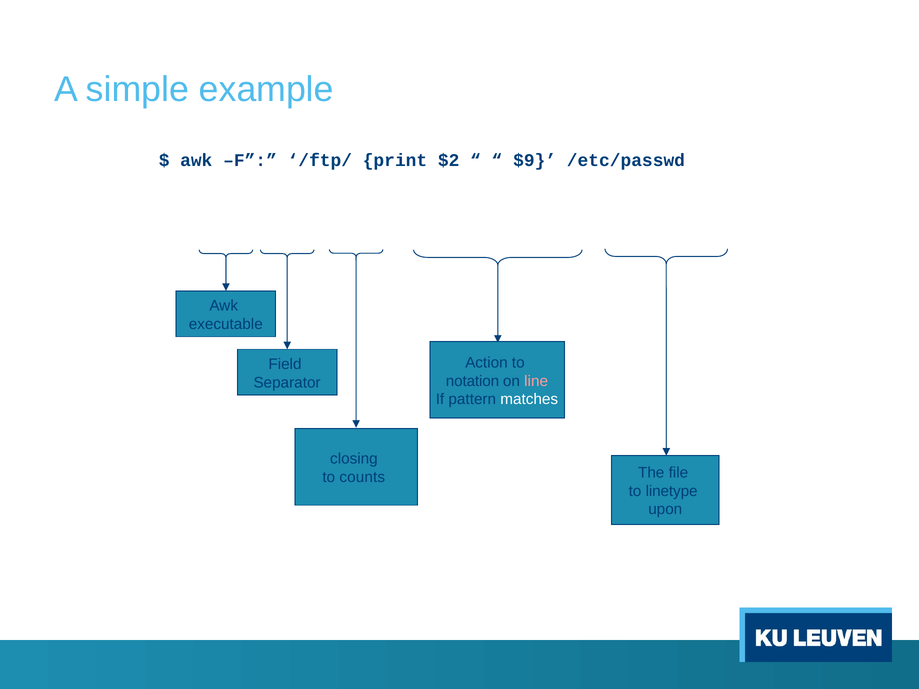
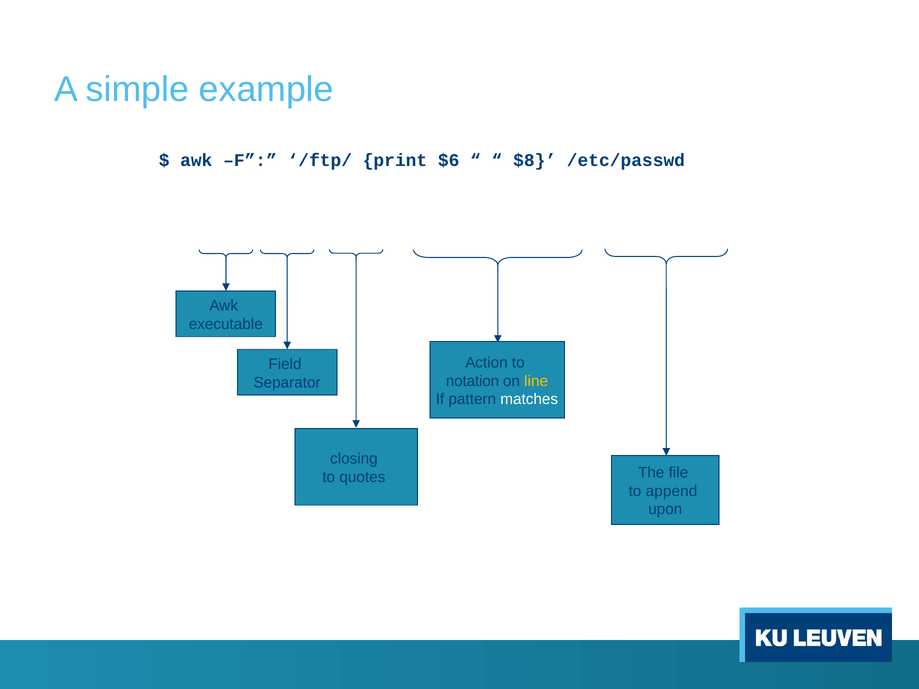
$2: $2 -> $6 (449, 160)
$9: $9 -> $8 (535, 160)
line colour: pink -> yellow (536, 381)
counts: counts -> quotes (362, 477)
linetype: linetype -> append (671, 491)
